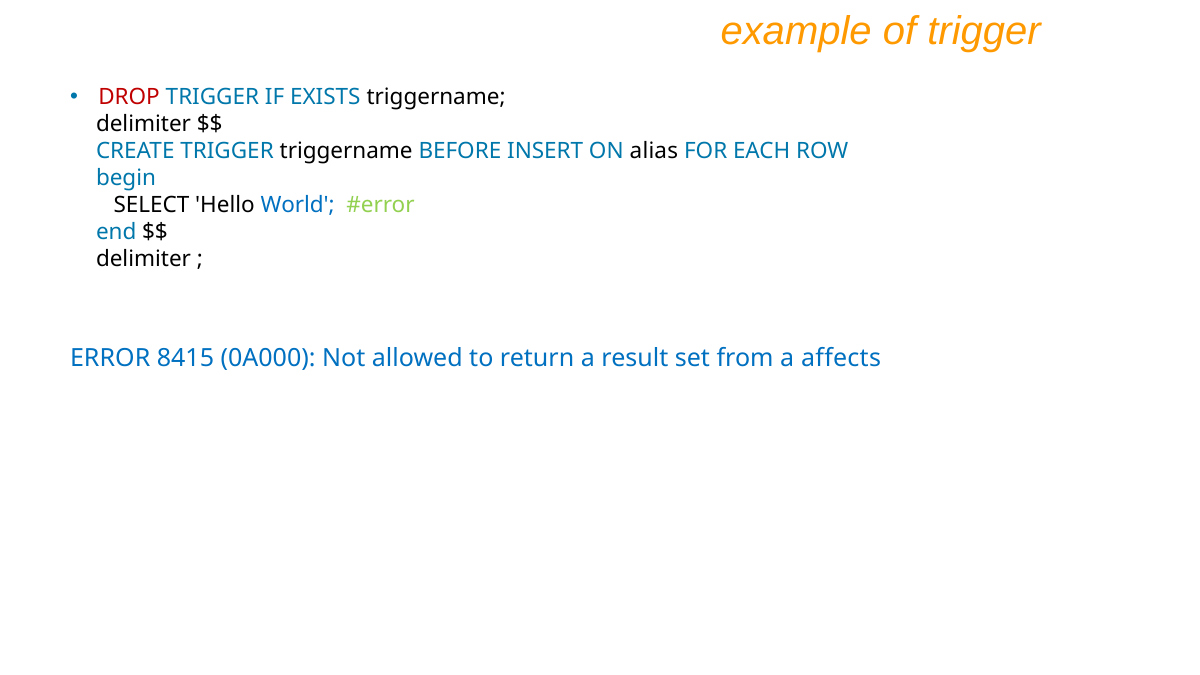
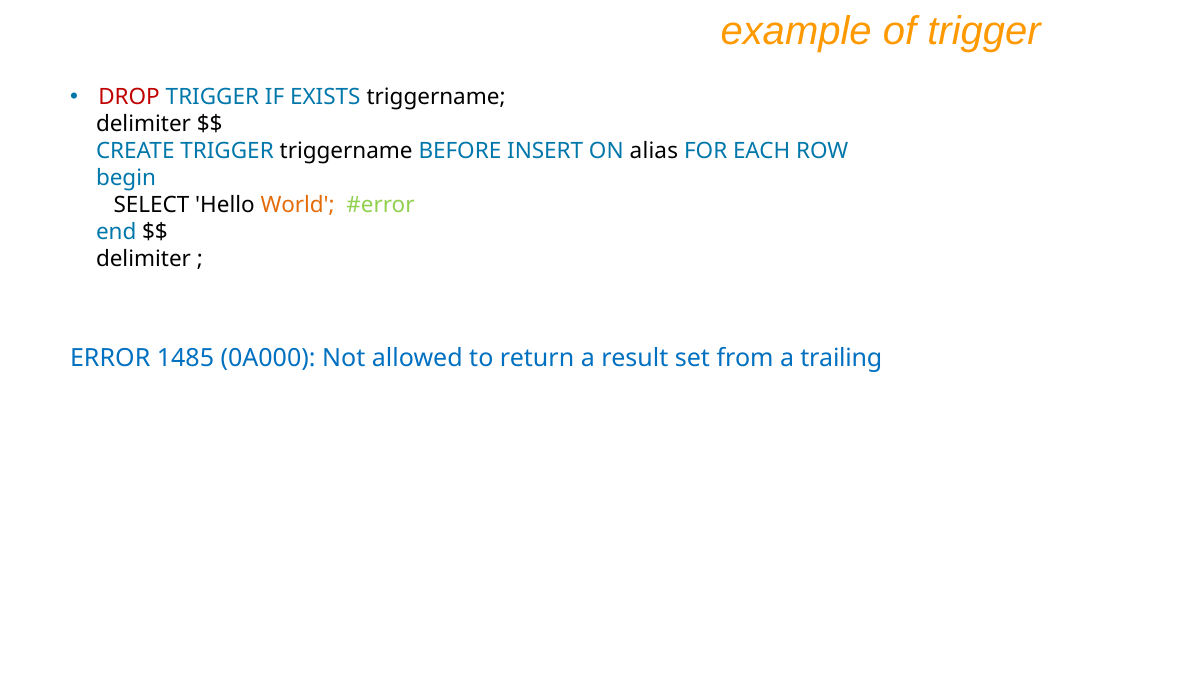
World colour: blue -> orange (298, 205)
8415: 8415 -> 1485 (185, 359)
affects: affects -> trailing (841, 359)
